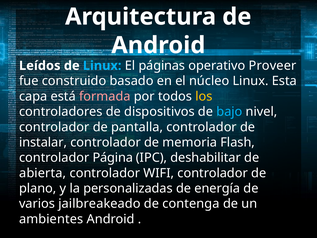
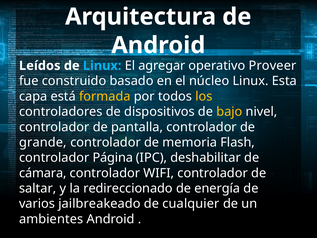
páginas: páginas -> agregar (162, 66)
formada colour: pink -> yellow (105, 96)
bajo colour: light blue -> yellow (229, 112)
instalar: instalar -> grande (43, 142)
abierta: abierta -> cámara (43, 173)
plano: plano -> saltar (38, 188)
personalizadas: personalizadas -> redireccionado (128, 188)
contenga: contenga -> cualquier (191, 204)
